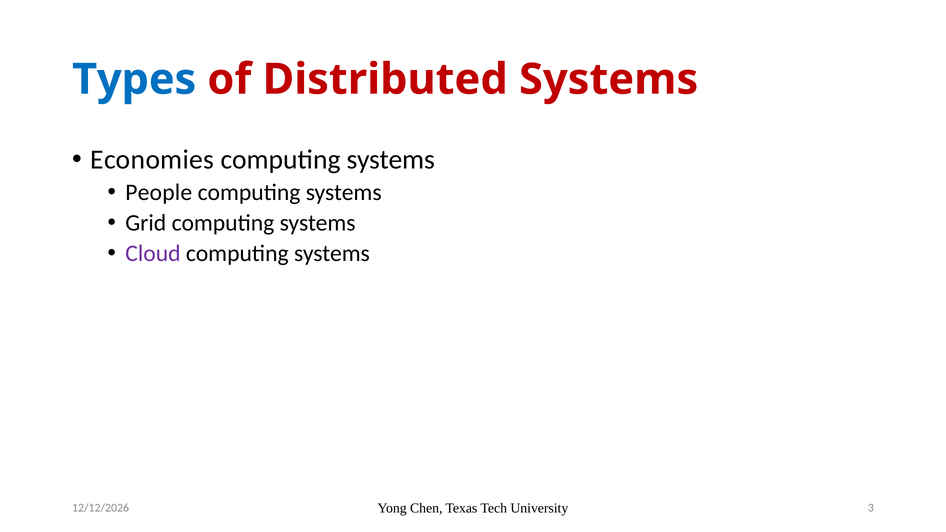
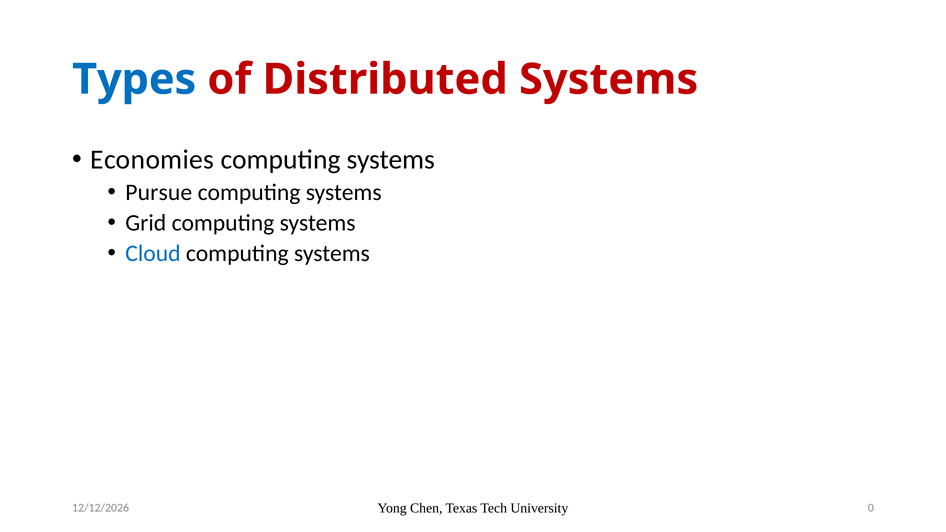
People: People -> Pursue (159, 192)
Cloud colour: purple -> blue (153, 253)
3: 3 -> 0 (871, 508)
